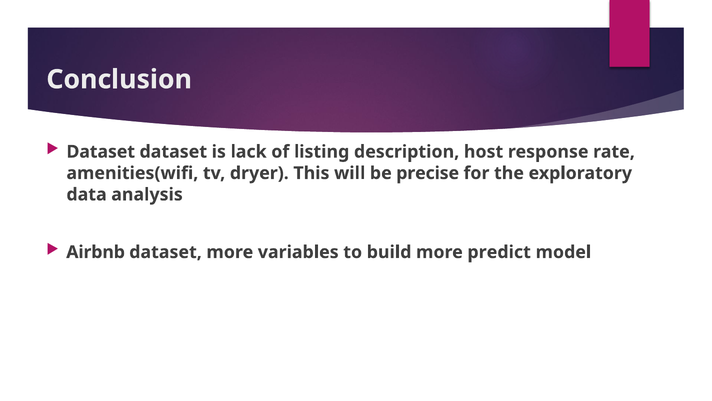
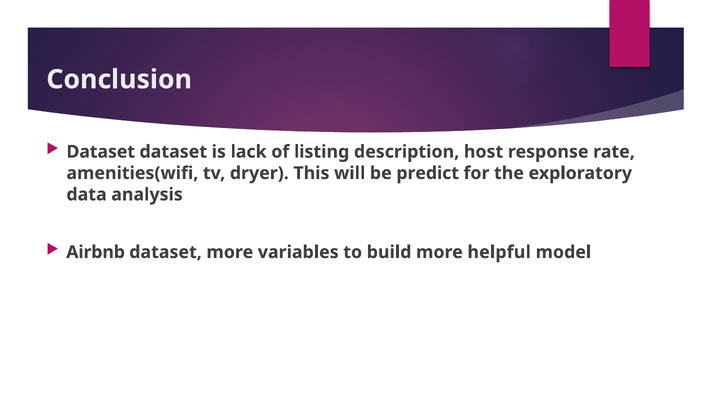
precise: precise -> predict (428, 173)
predict: predict -> helpful (499, 252)
